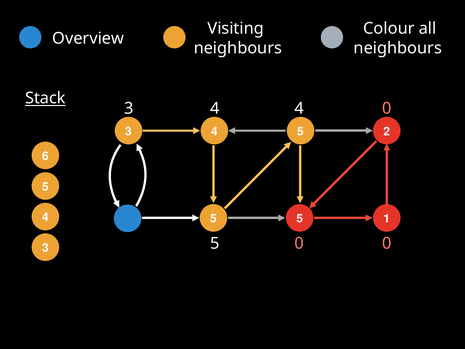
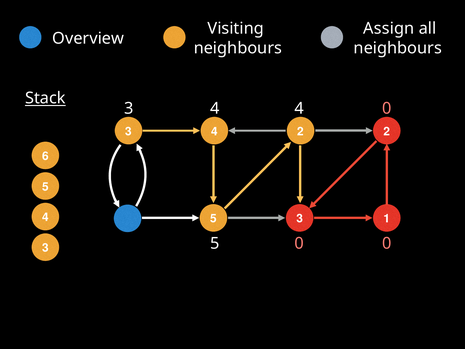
Colour: Colour -> Assign (389, 29)
5: 5 -> 2 (301, 131)
5: 5 -> 3 (300, 219)
